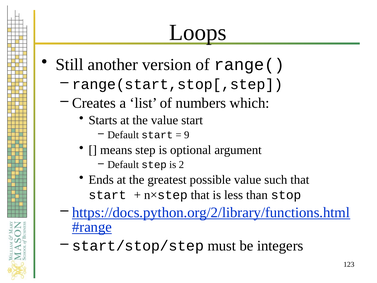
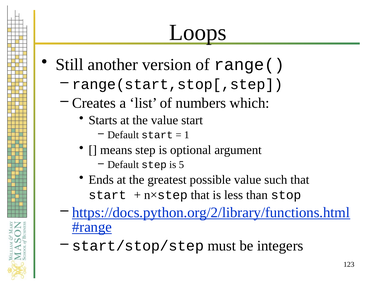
9: 9 -> 1 (187, 135)
2: 2 -> 5 (181, 165)
